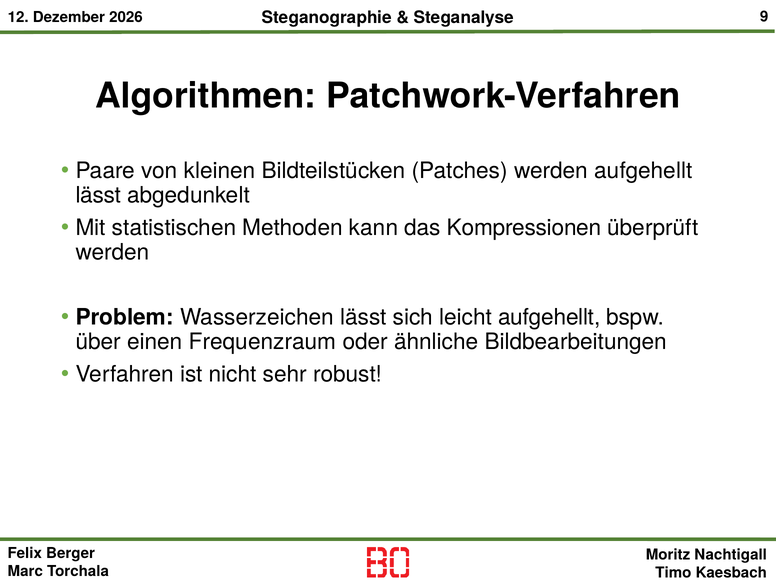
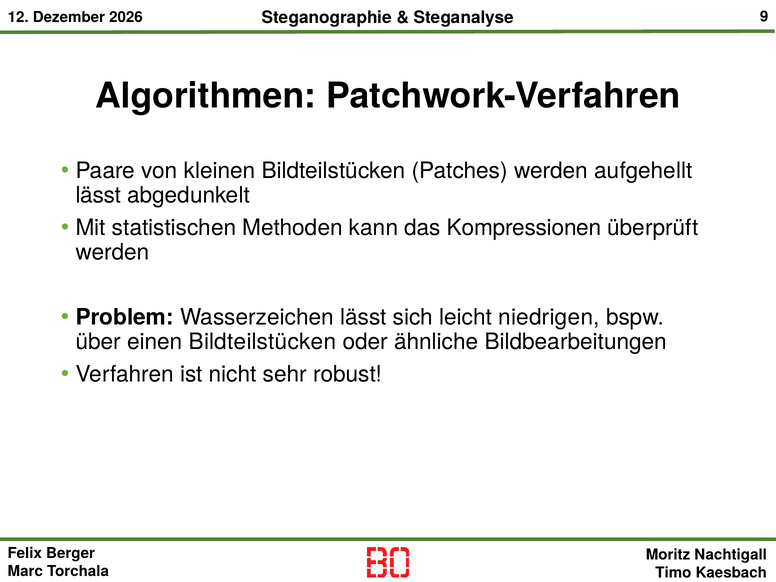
leicht aufgehellt: aufgehellt -> niedrigen (549, 317)
einen Frequenzraum: Frequenzraum -> Bildteilstücken (262, 342)
